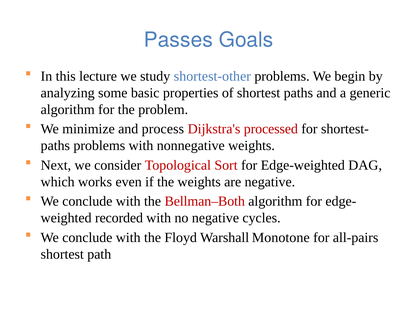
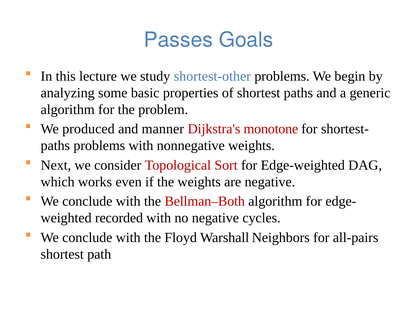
minimize: minimize -> produced (88, 129)
process: process -> manner (163, 129)
processed: processed -> monotone (271, 129)
Monotone: Monotone -> Neighbors (281, 237)
